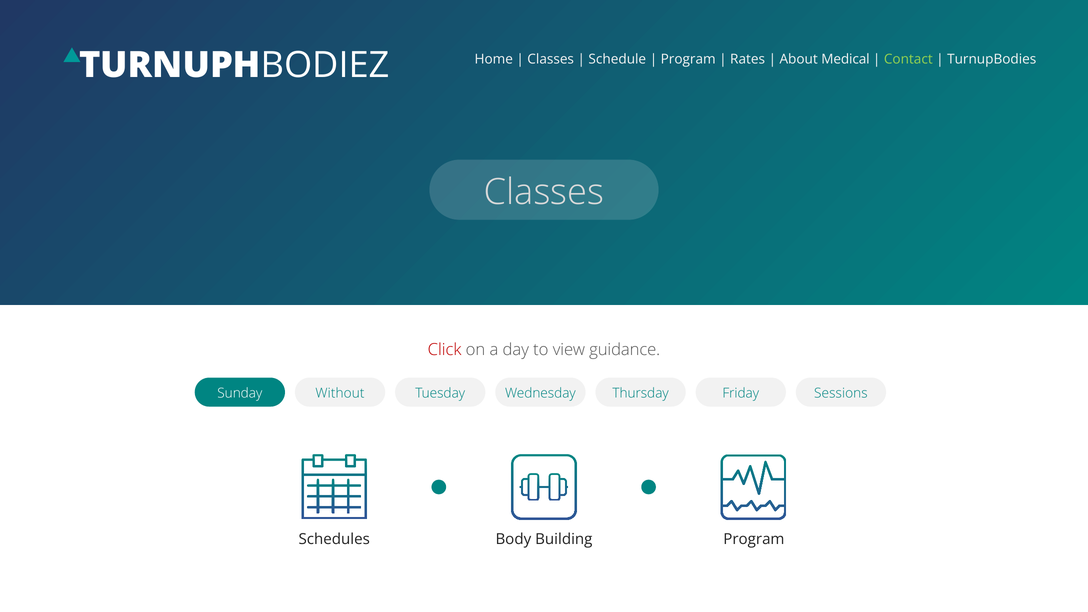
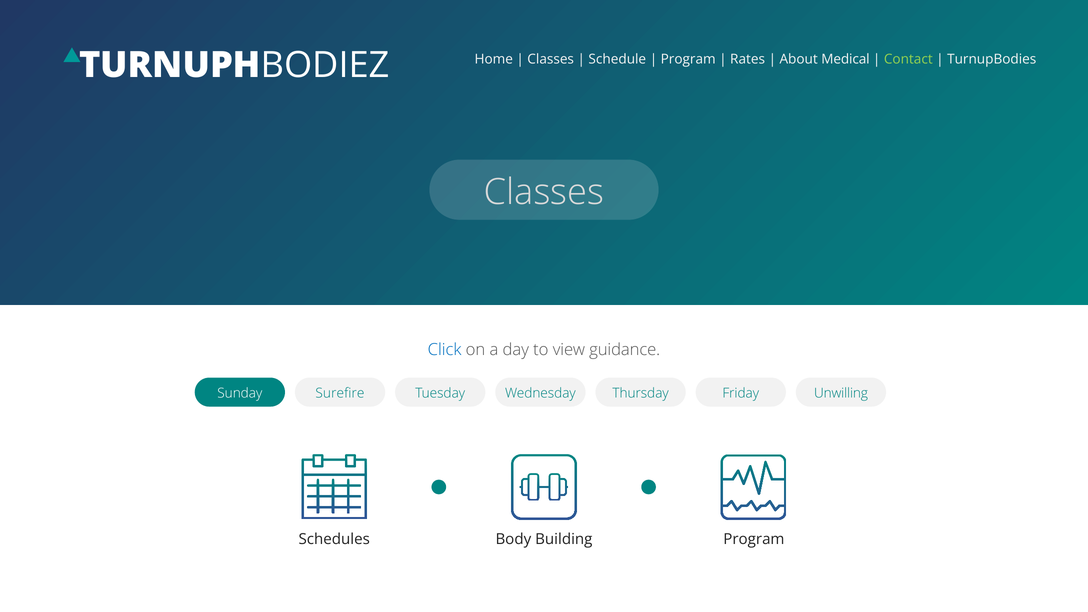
Click colour: red -> blue (445, 350)
Without: Without -> Surefire (340, 393)
Sessions: Sessions -> Unwilling (841, 393)
